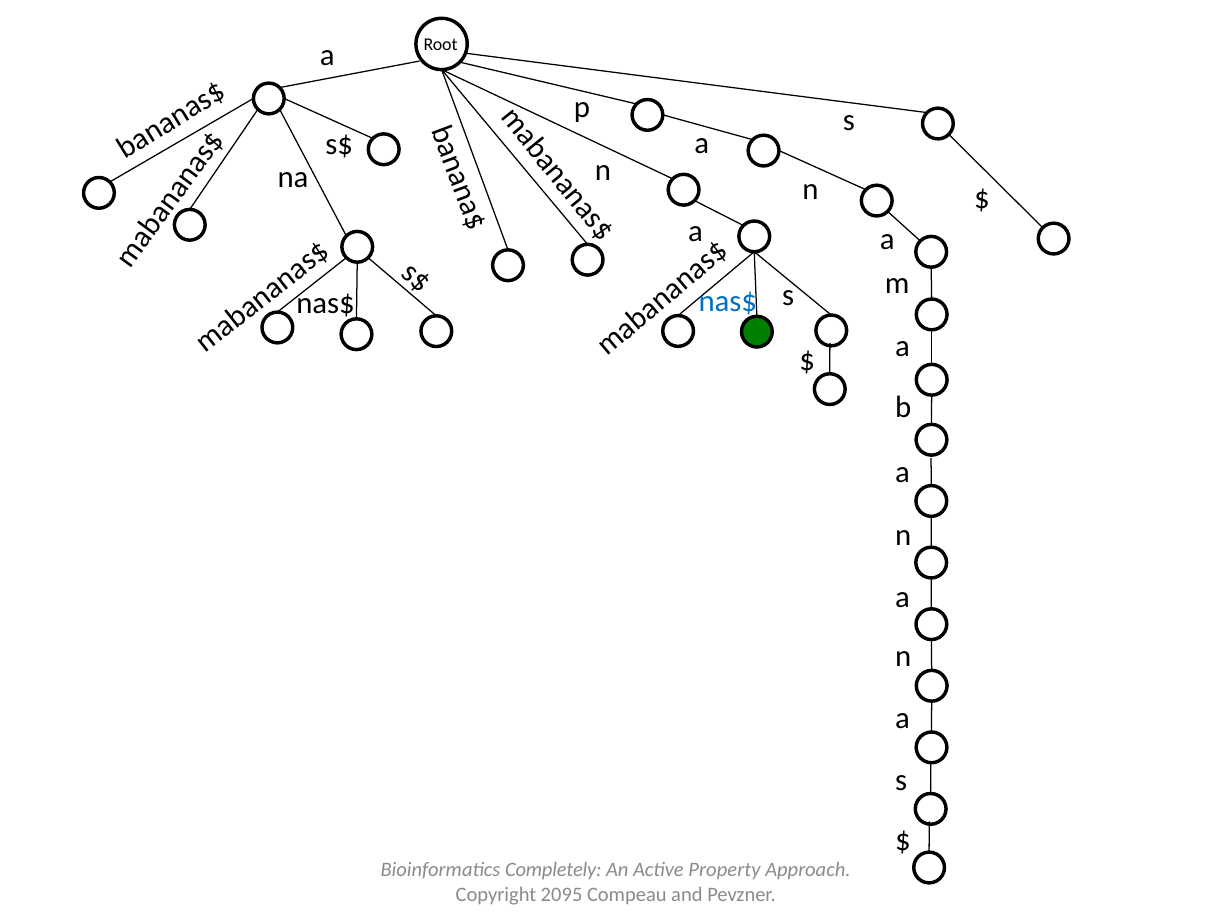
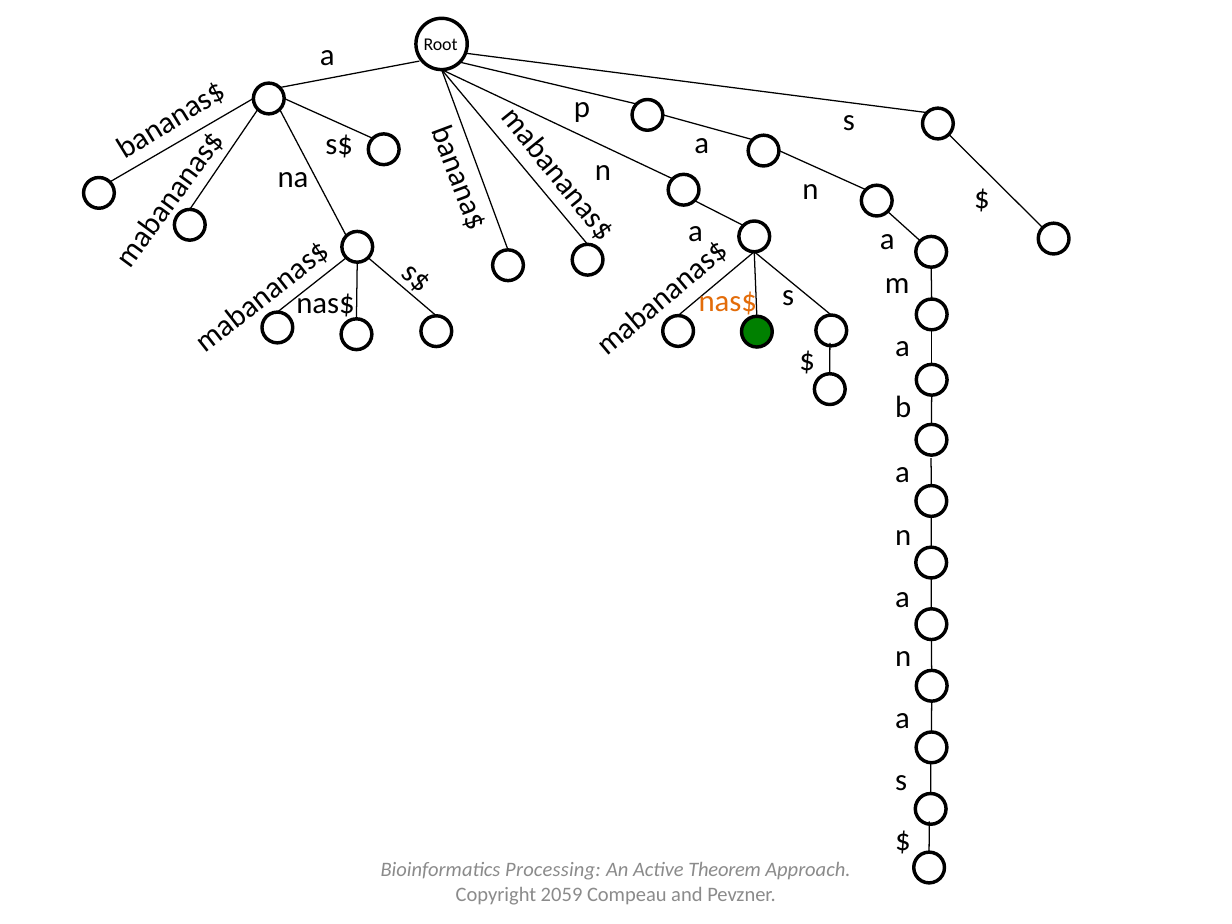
nas$ colour: blue -> orange (728, 301)
Completely: Completely -> Processing (553, 870)
Property: Property -> Theorem (725, 870)
2095: 2095 -> 2059 (562, 895)
